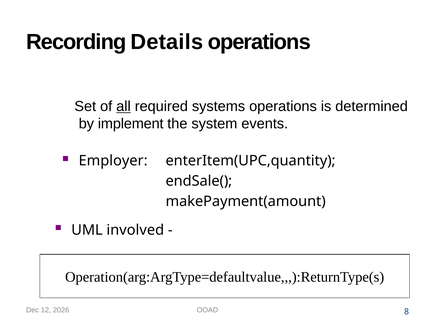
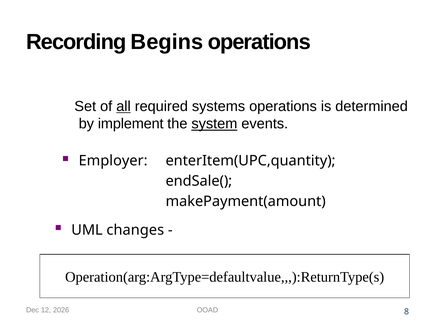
Details: Details -> Begins (167, 42)
system underline: none -> present (214, 124)
involved: involved -> changes (135, 229)
